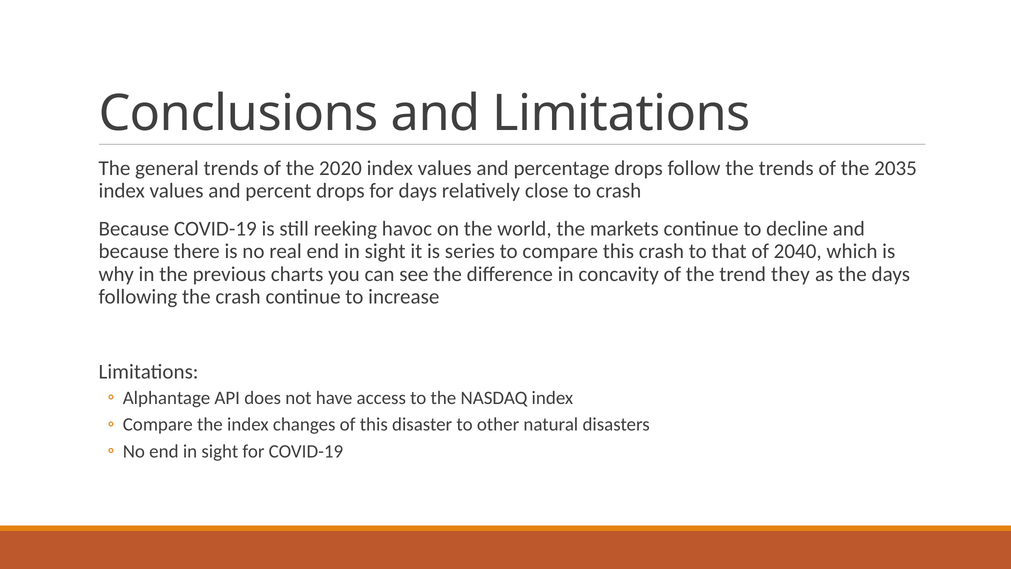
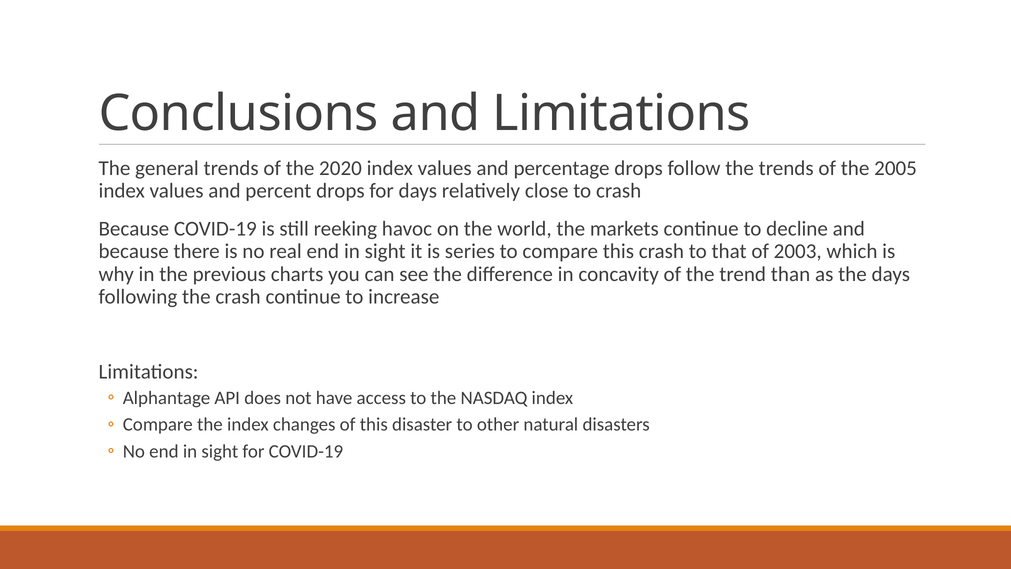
2035: 2035 -> 2005 (896, 168)
2040: 2040 -> 2003 (798, 251)
they: they -> than (791, 274)
